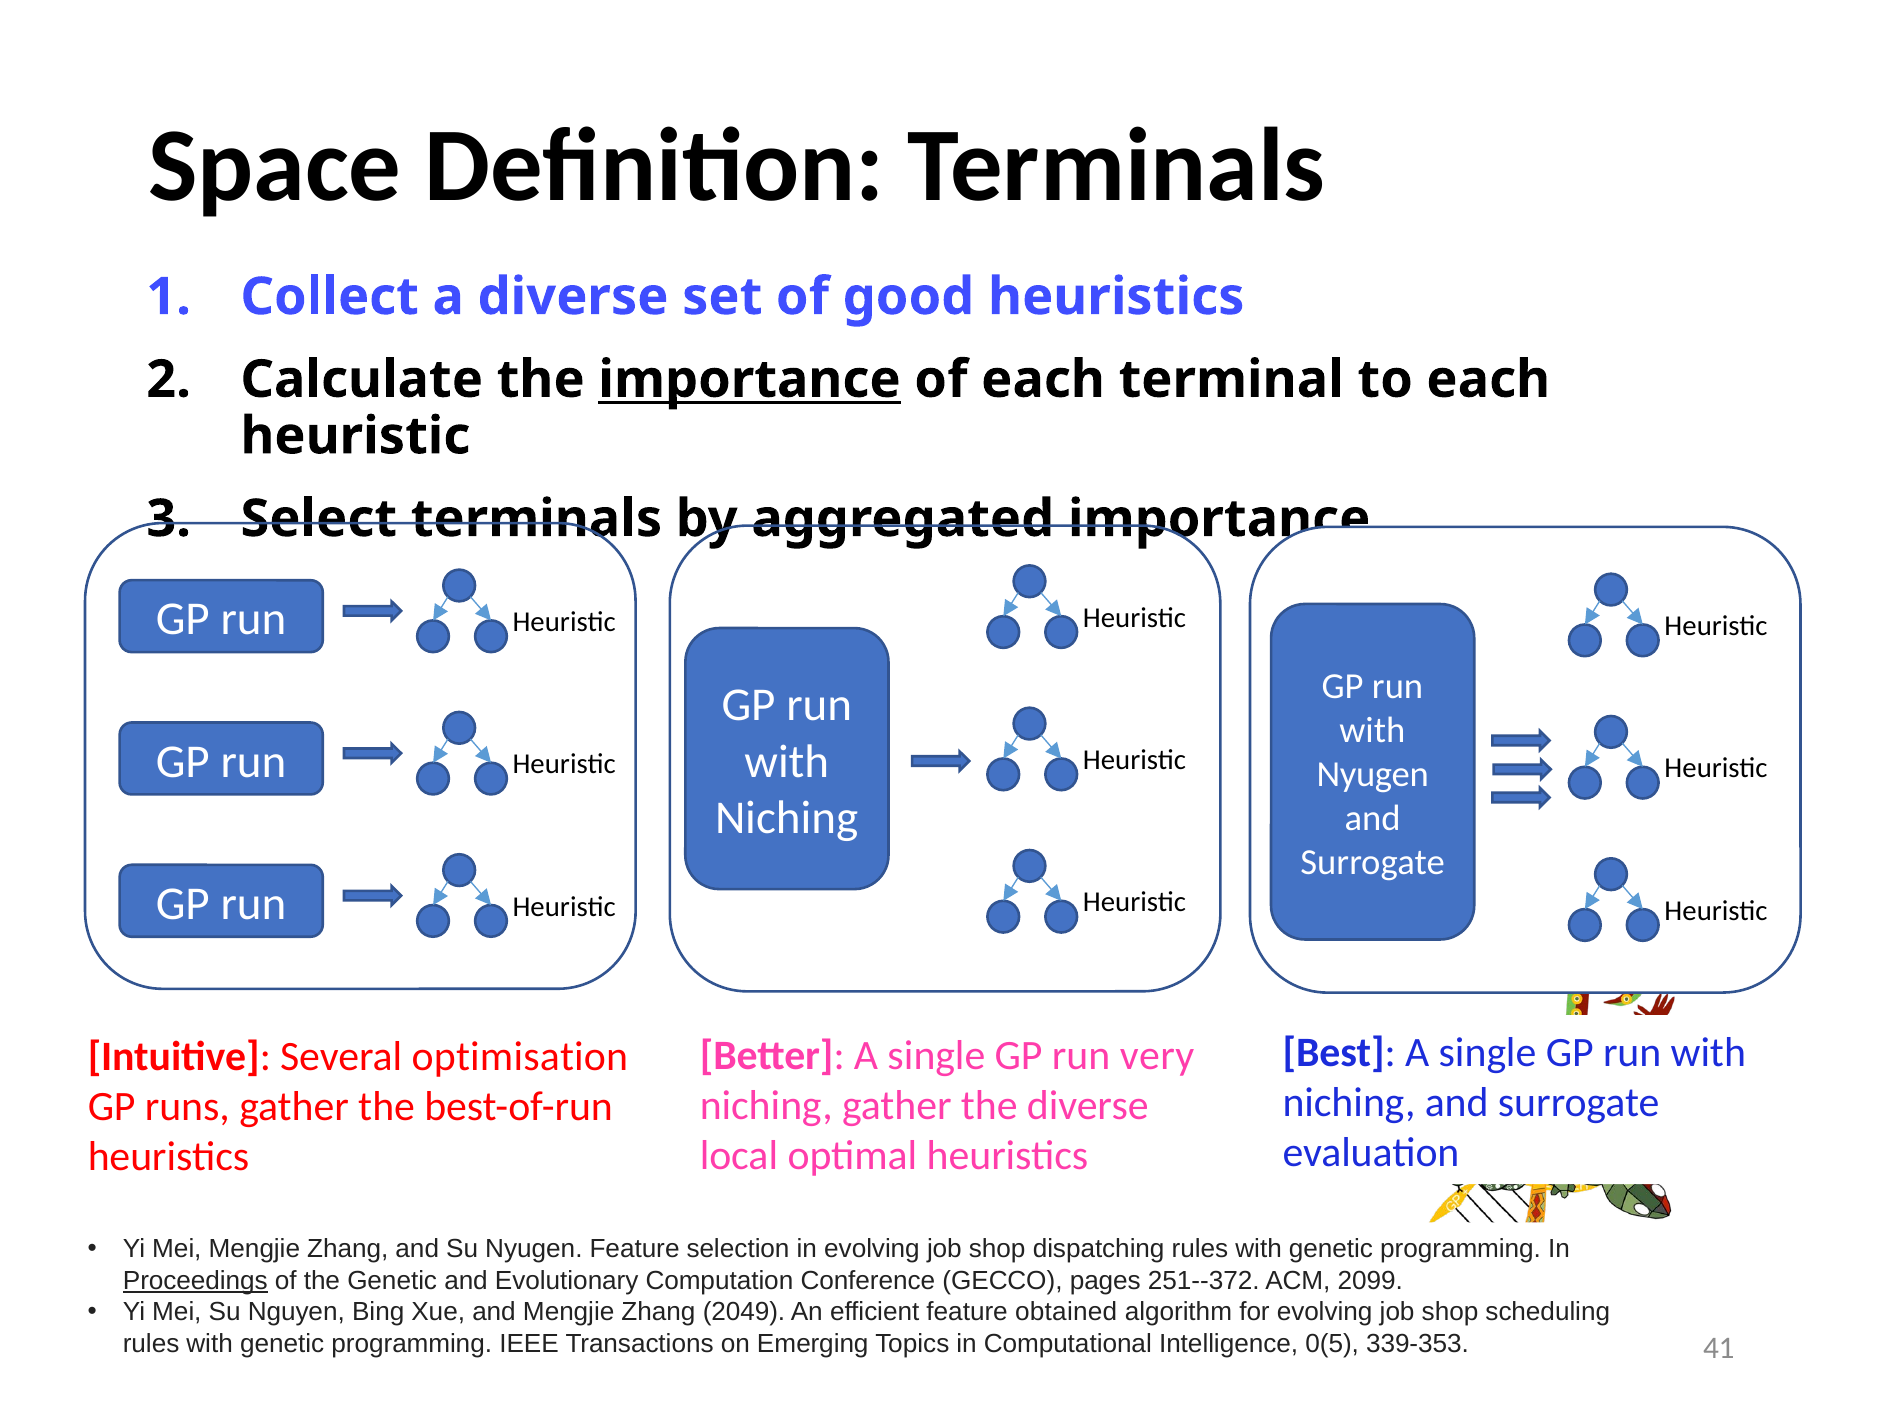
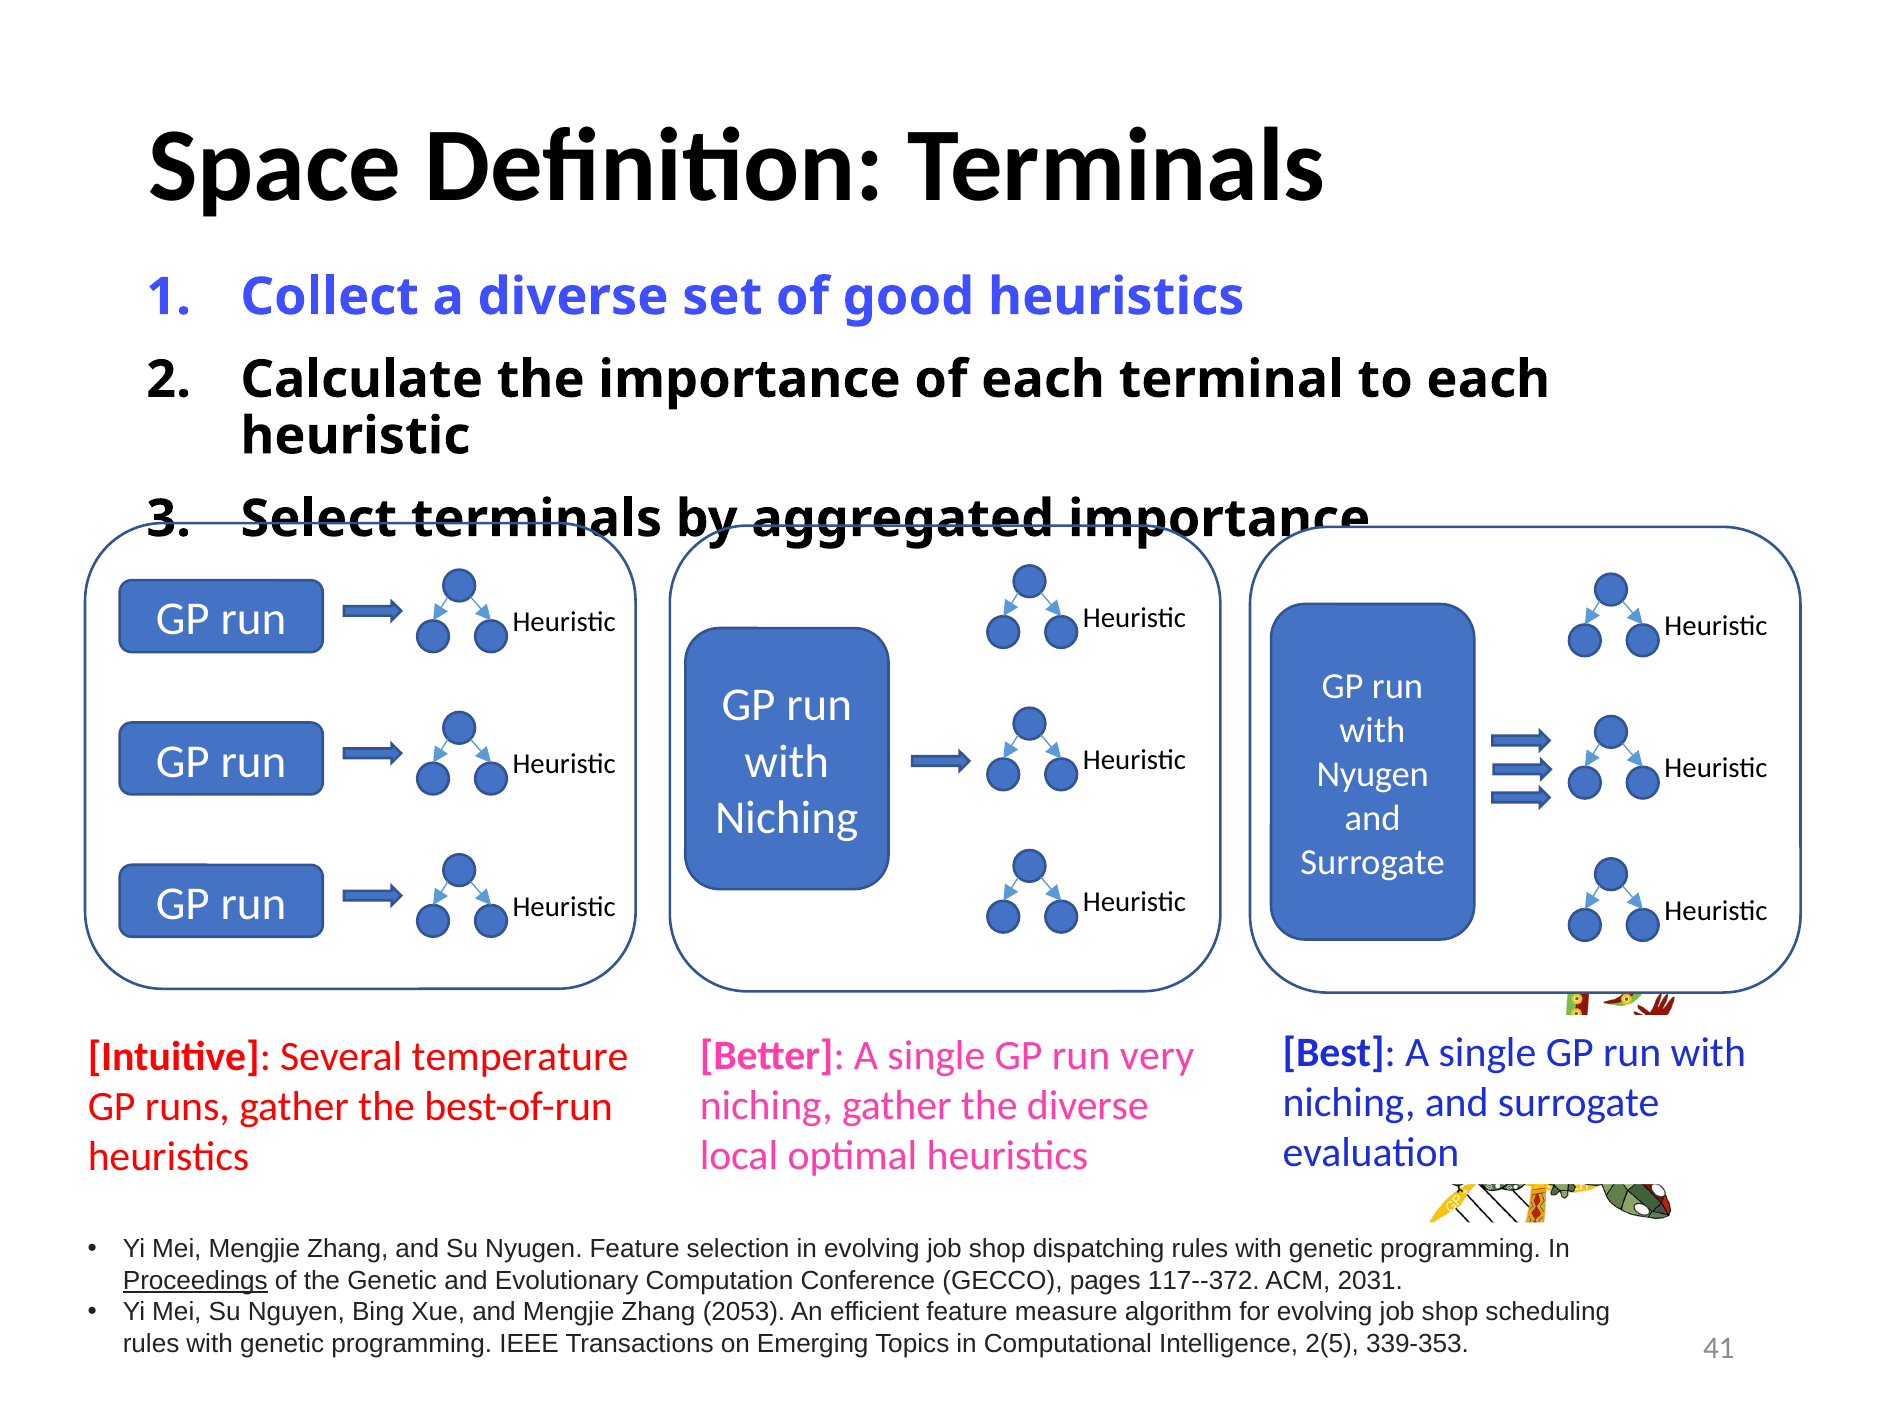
importance underline: present -> none (750, 380)
optimisation: optimisation -> temperature (520, 1056)
251--372: 251--372 -> 117--372 (1204, 1281)
2099: 2099 -> 2031 (1370, 1281)
2049: 2049 -> 2053 (744, 1312)
obtained: obtained -> measure (1066, 1312)
0(5: 0(5 -> 2(5 (1332, 1344)
